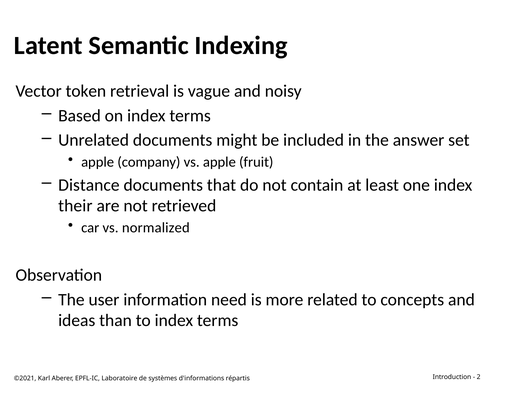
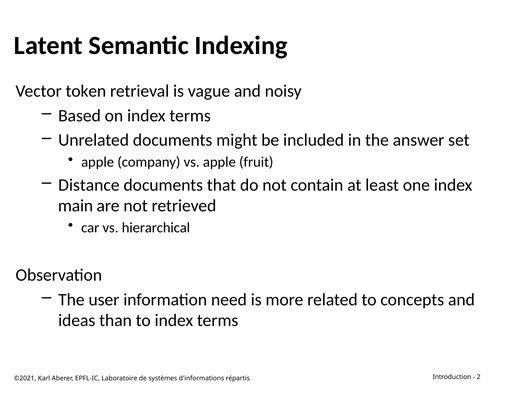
their: their -> main (76, 206)
normalized: normalized -> hierarchical (156, 228)
